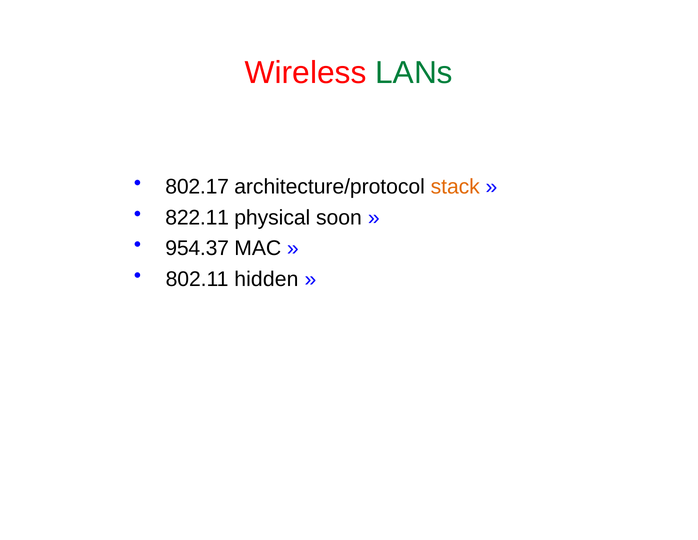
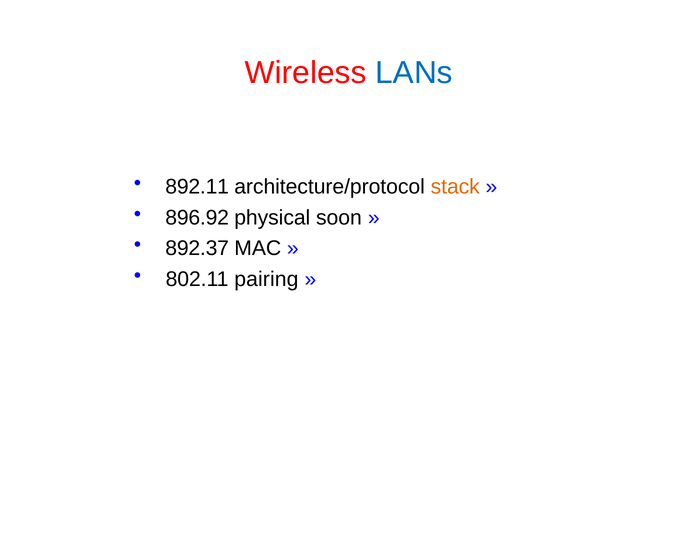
LANs colour: green -> blue (414, 73)
802.17: 802.17 -> 892.11 (197, 187)
822.11: 822.11 -> 896.92 (197, 217)
954.37: 954.37 -> 892.37 (197, 248)
hidden: hidden -> pairing (266, 279)
